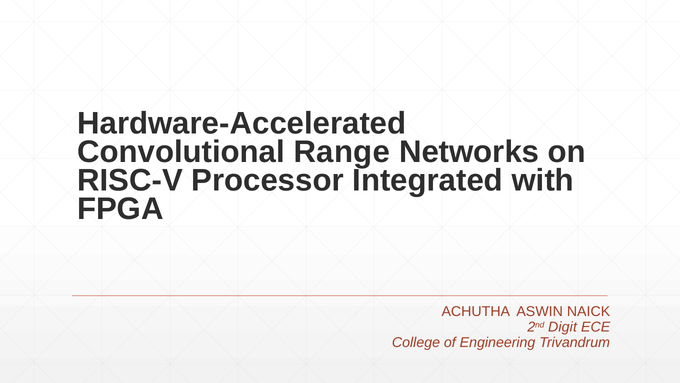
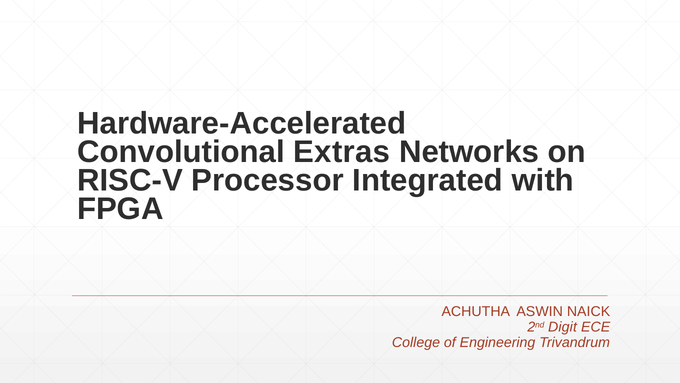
Range: Range -> Extras (342, 152)
